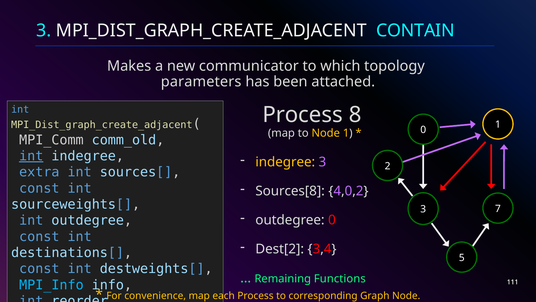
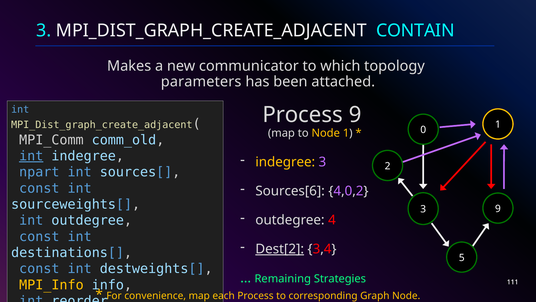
Process 8: 8 -> 9 (355, 115)
extra: extra -> npart (39, 172)
Sources[8: Sources[8 -> Sources[6 (290, 191)
3 7: 7 -> 9 (498, 208)
outdegree 0: 0 -> 4 (332, 220)
Dest[2 underline: none -> present (280, 249)
Functions: Functions -> Strategies (340, 278)
MPI_Info colour: light blue -> yellow (51, 284)
